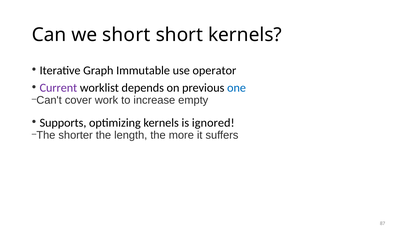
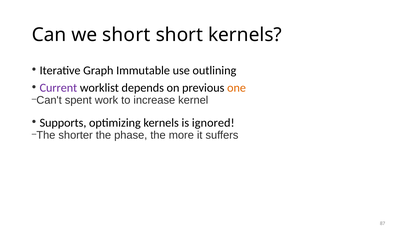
operator: operator -> outlining (214, 71)
one colour: blue -> orange (237, 88)
cover: cover -> spent (78, 101)
empty: empty -> kernel (193, 101)
length: length -> phase (131, 136)
